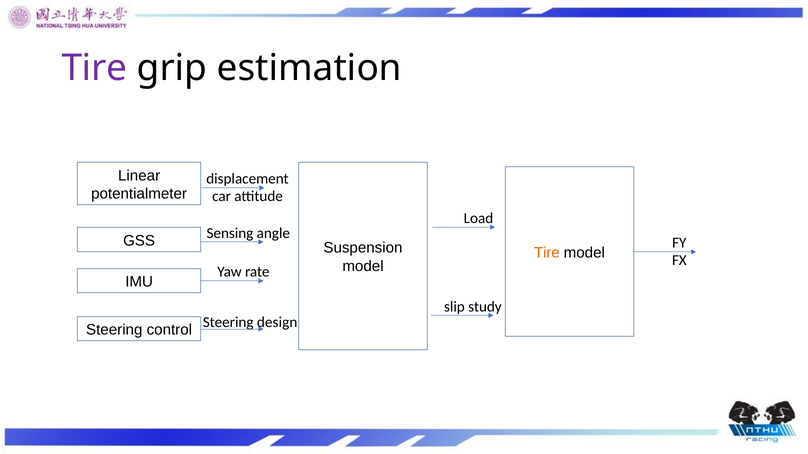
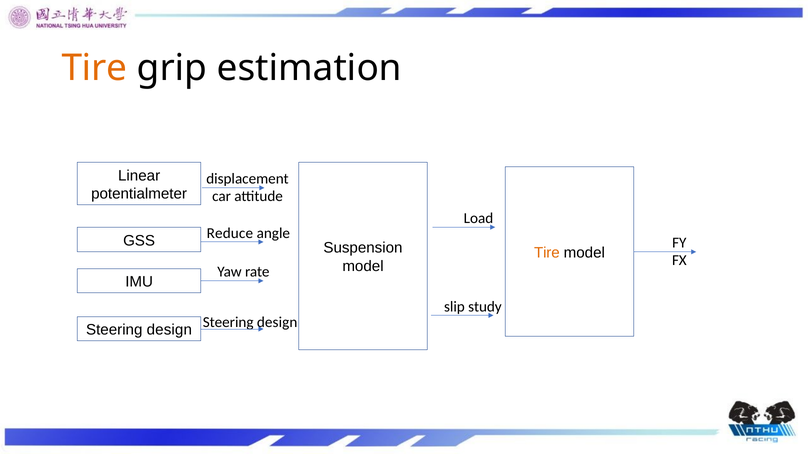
Tire colour: purple -> orange (94, 68)
Sensing: Sensing -> Reduce (230, 234)
control: control -> design (169, 330)
